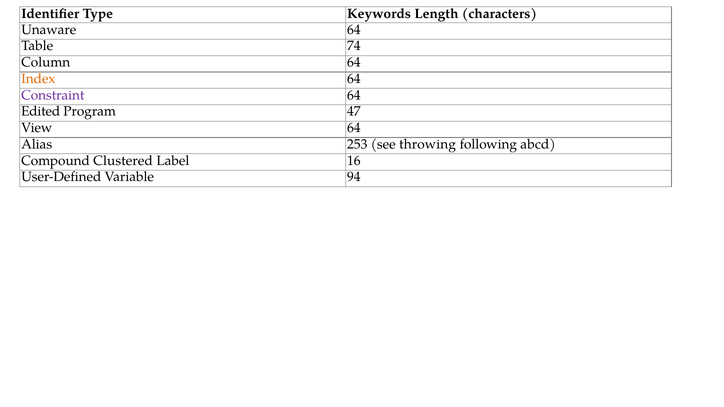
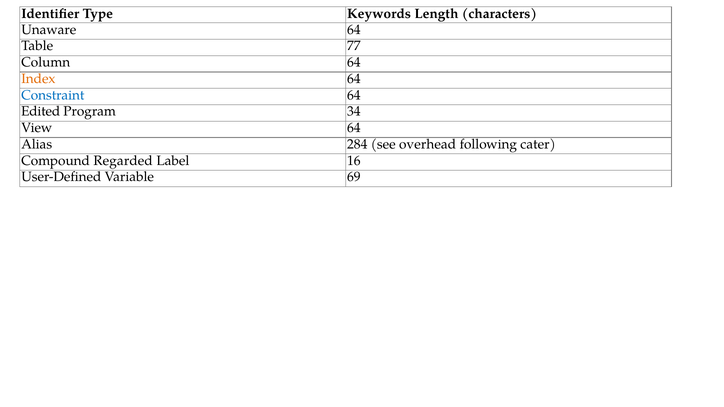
74: 74 -> 77 (354, 46)
Constraint colour: purple -> blue (53, 95)
47: 47 -> 34 (354, 112)
253: 253 -> 284 (357, 144)
throwing: throwing -> overhead (428, 144)
abcd: abcd -> cater (538, 144)
Clustered: Clustered -> Regarded (123, 161)
94: 94 -> 69 (354, 177)
